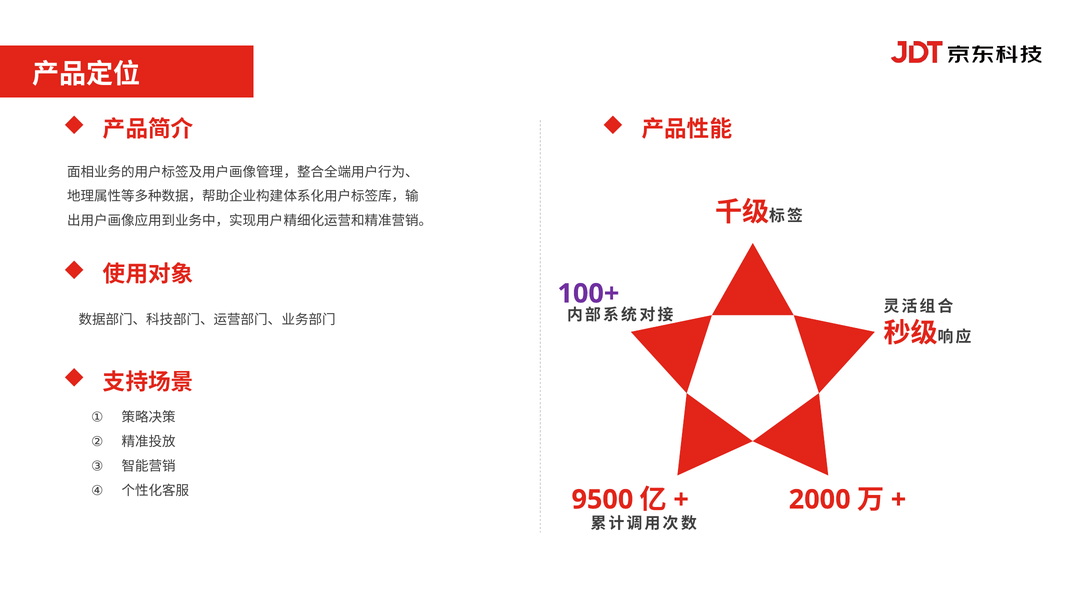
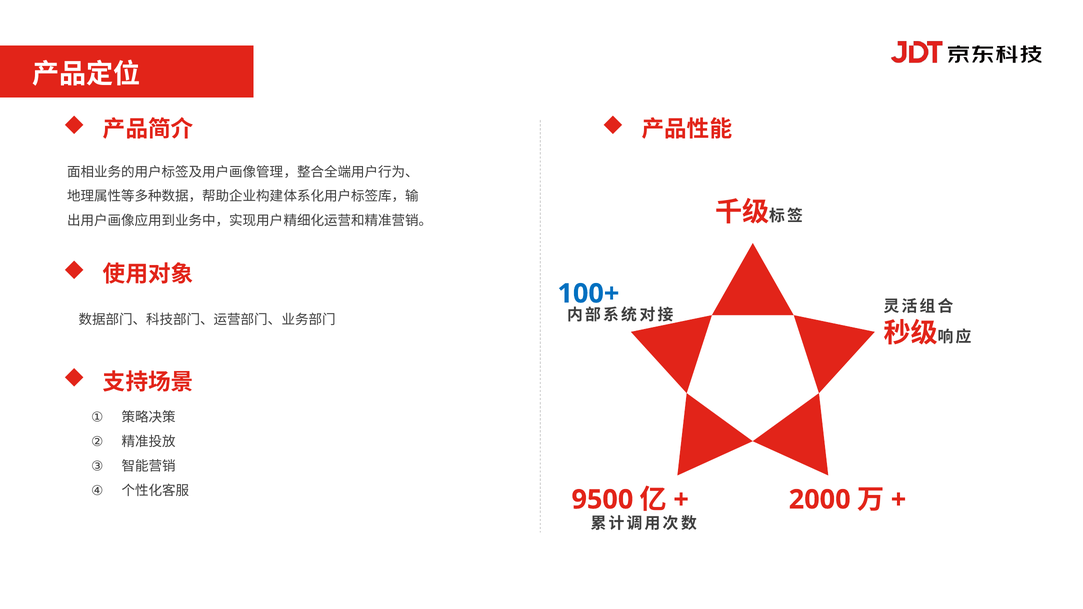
100+ colour: purple -> blue (588, 294)
